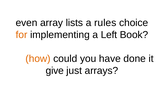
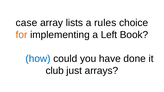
even: even -> case (26, 23)
how colour: orange -> blue (38, 59)
give: give -> club (55, 71)
